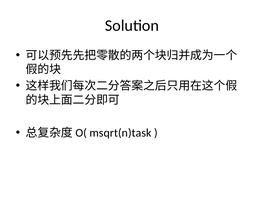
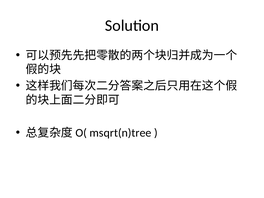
msqrt(n)task: msqrt(n)task -> msqrt(n)tree (120, 133)
